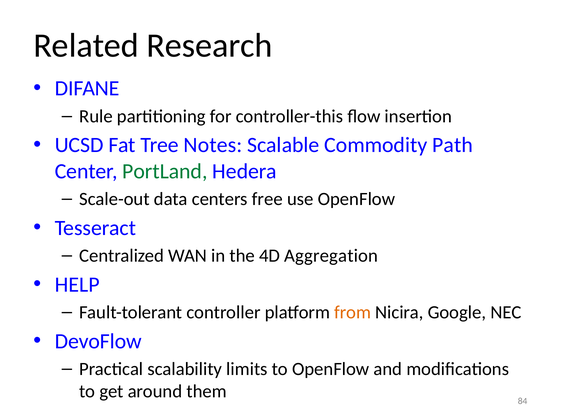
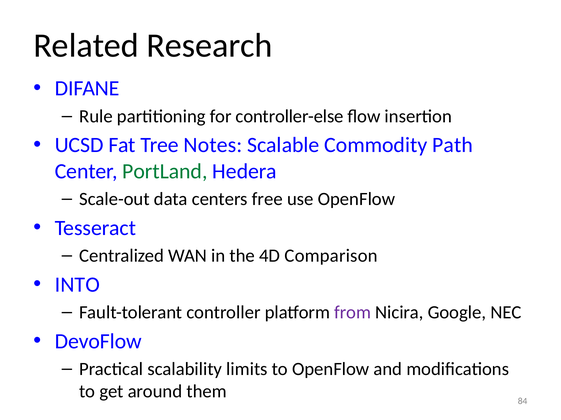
controller-this: controller-this -> controller-else (290, 116)
Aggregation: Aggregation -> Comparison (331, 256)
HELP: HELP -> INTO (77, 285)
from colour: orange -> purple (353, 313)
